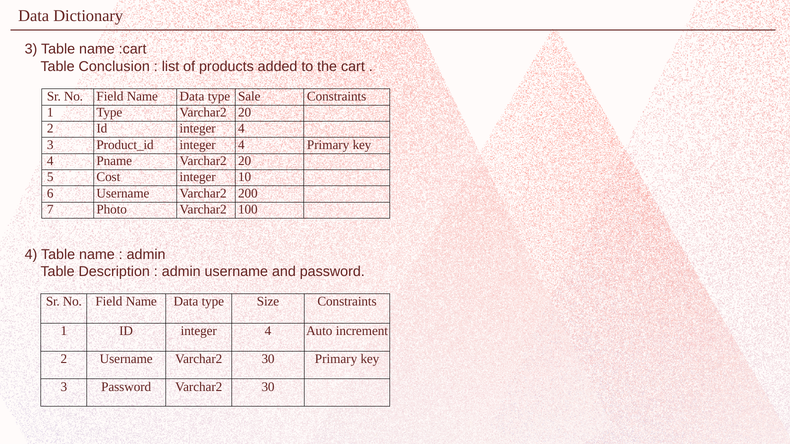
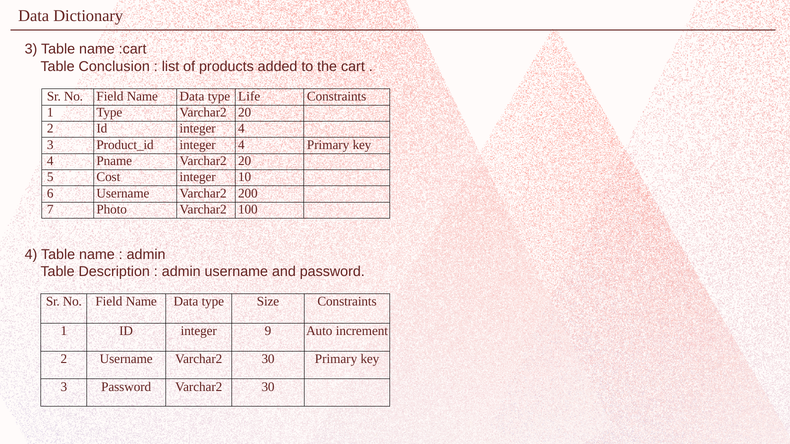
Sale: Sale -> Life (249, 96)
1 ID integer 4: 4 -> 9 (268, 331)
